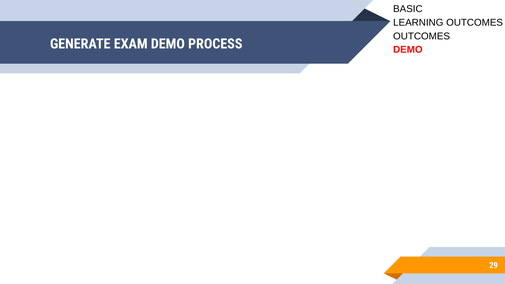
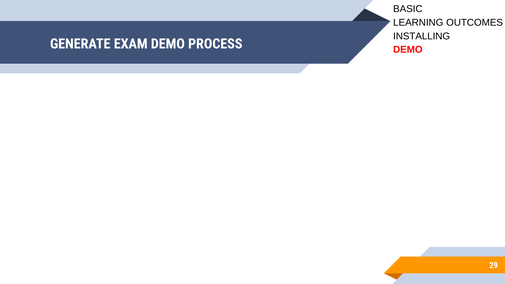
OUTCOMES: OUTCOMES -> INSTALLING (422, 36)
